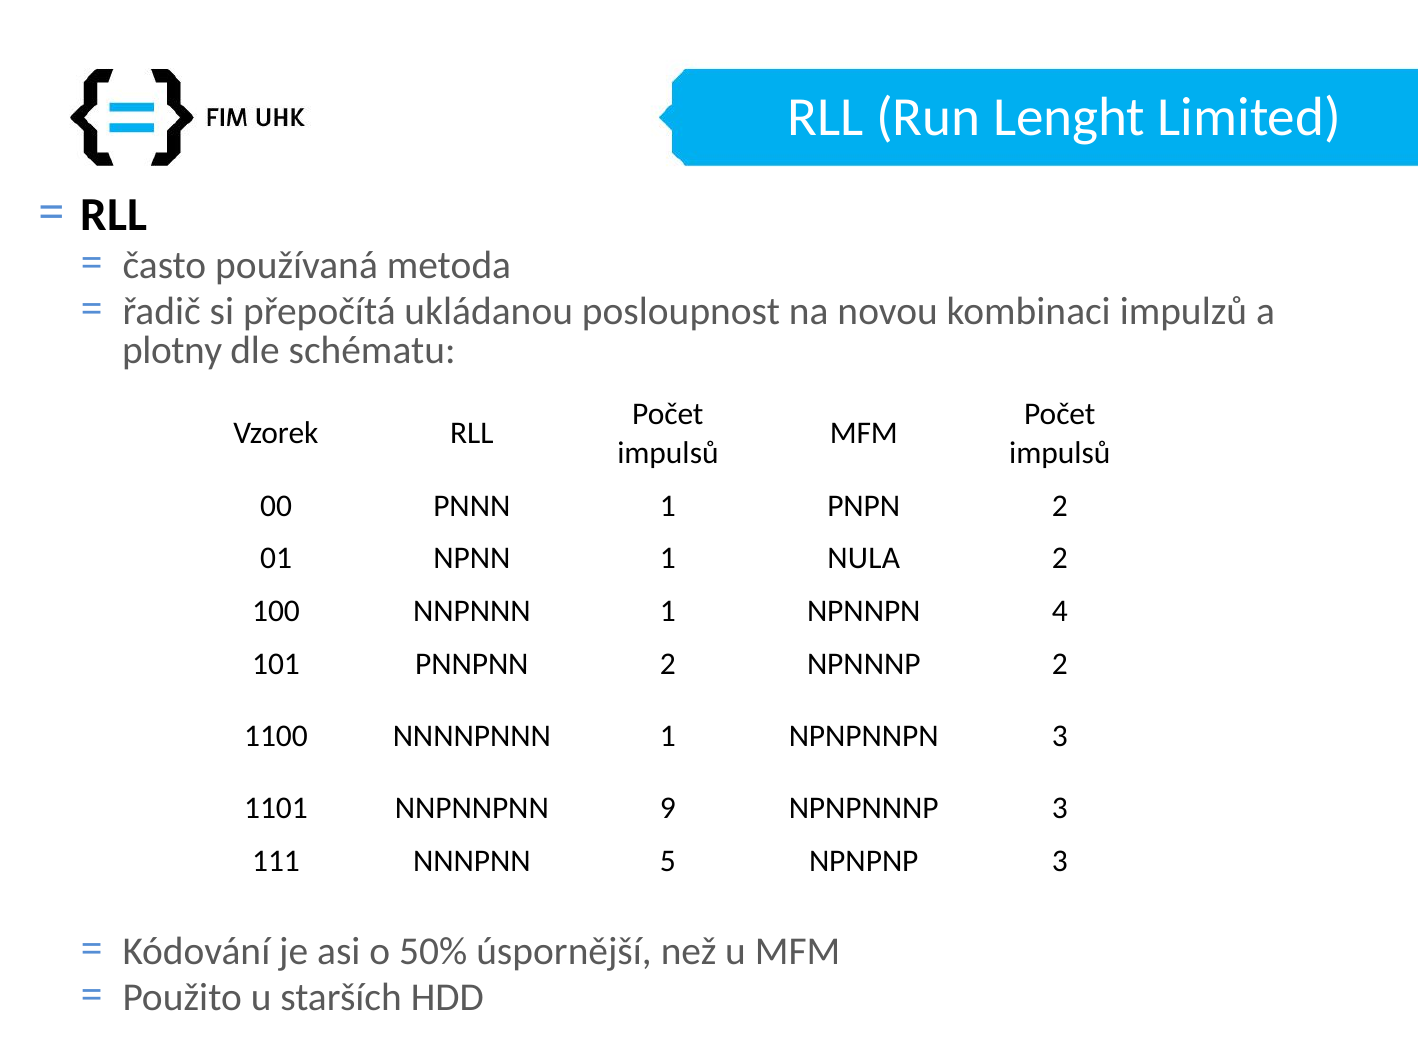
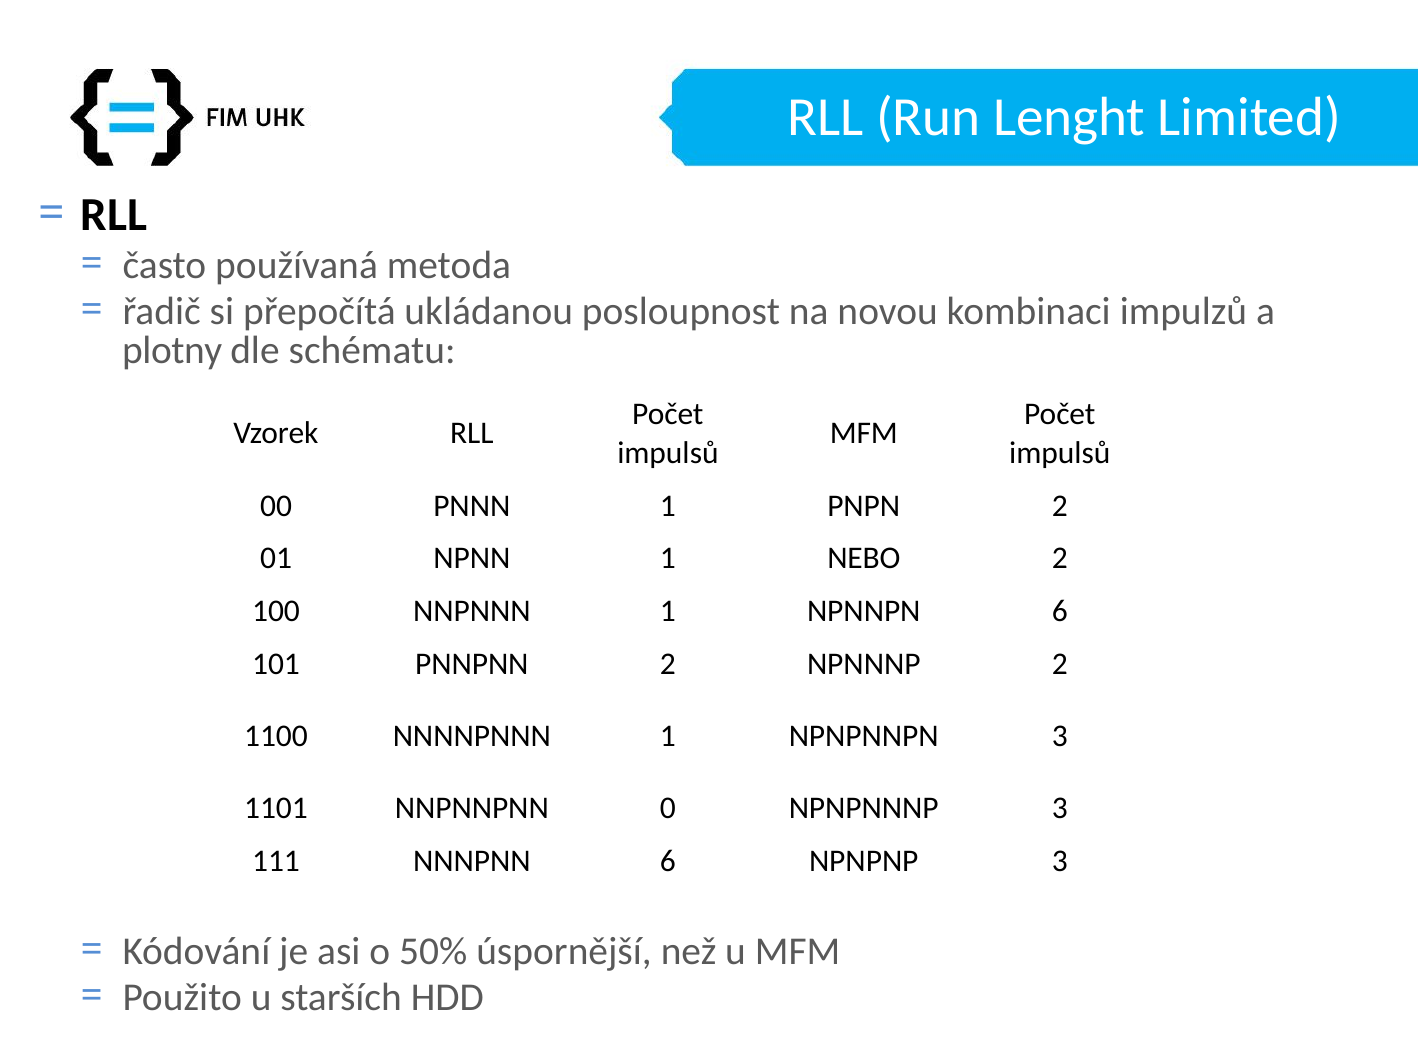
NULA: NULA -> NEBO (864, 558)
NPNNPN 4: 4 -> 6 (1060, 611)
9: 9 -> 0 (668, 808)
NNNPNN 5: 5 -> 6 (668, 861)
